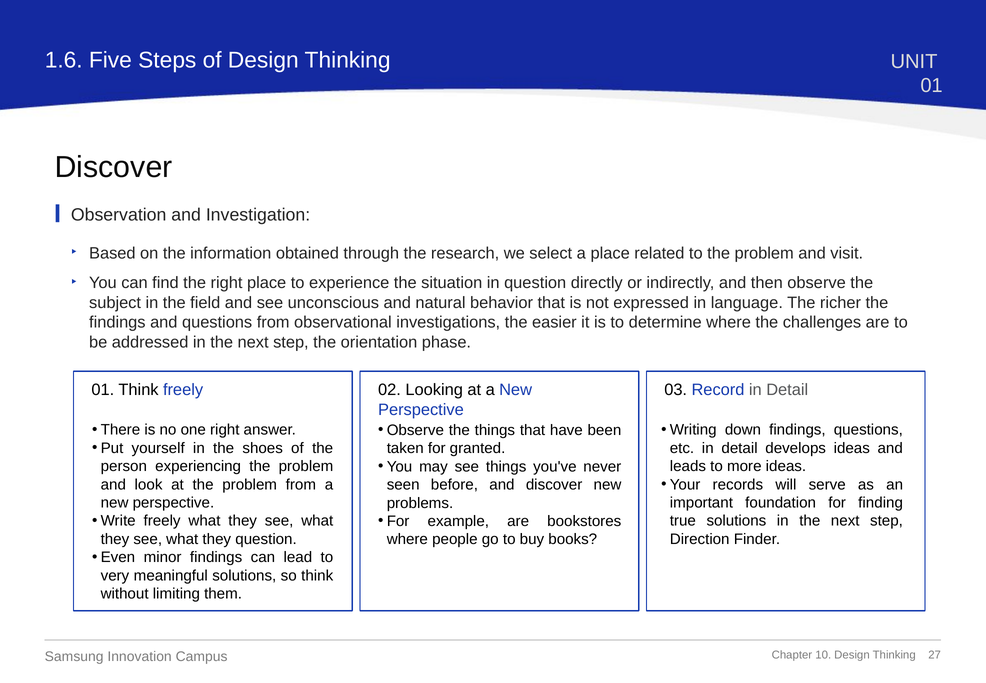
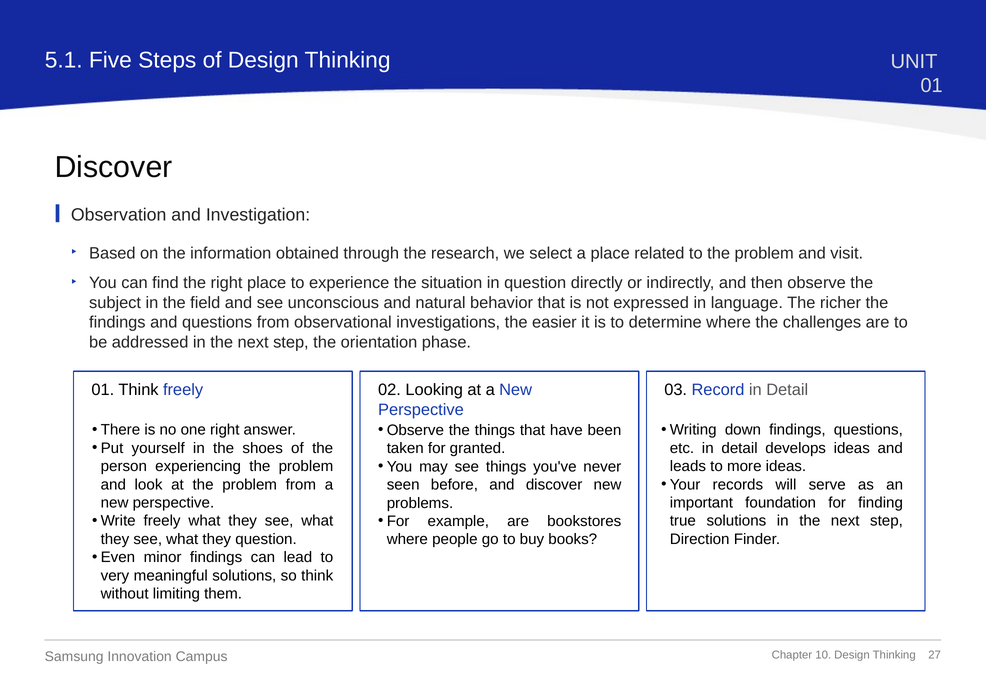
1.6: 1.6 -> 5.1 (64, 60)
